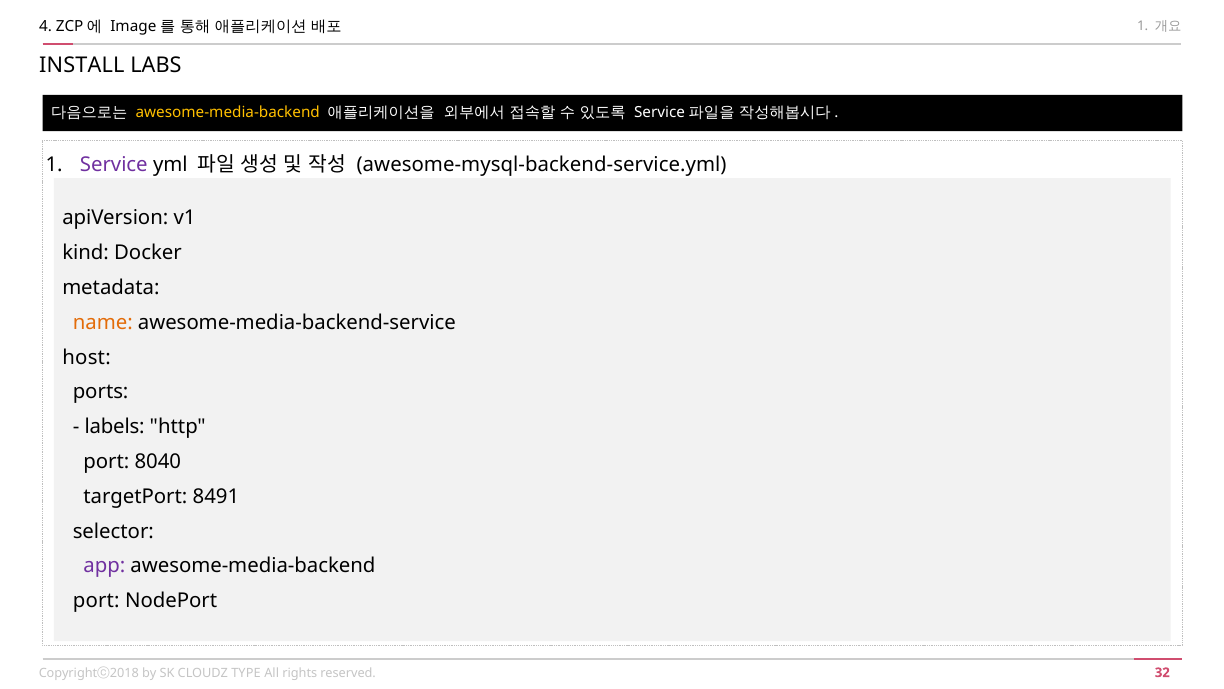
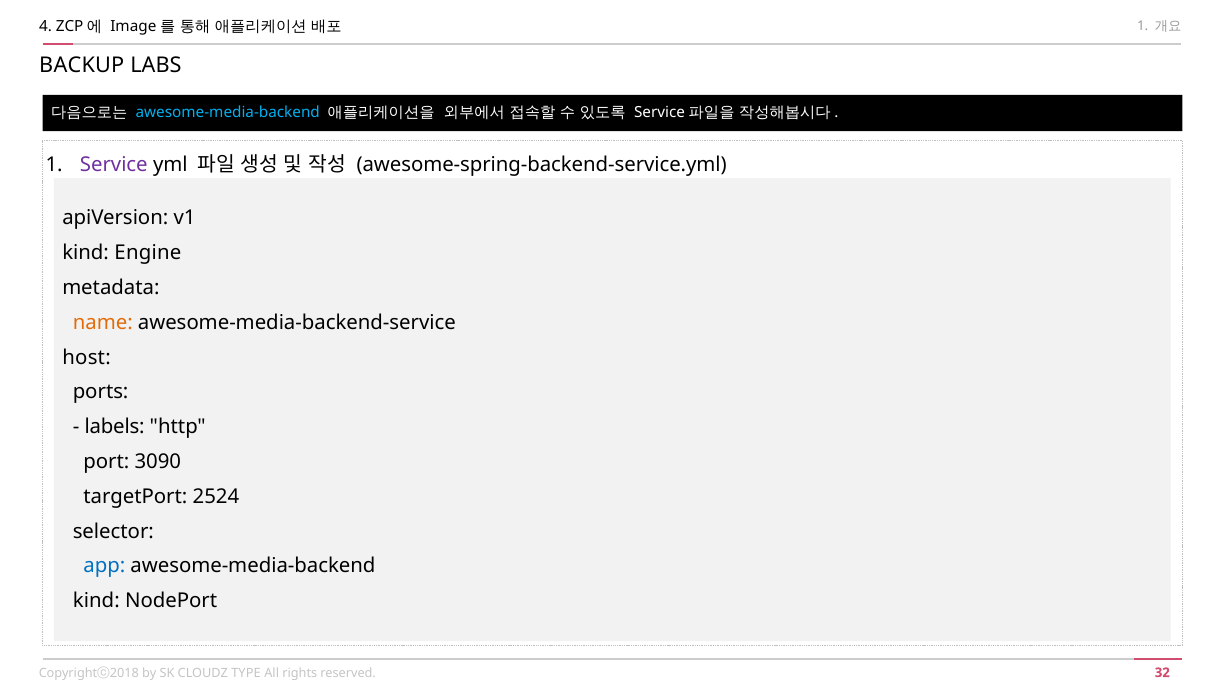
INSTALL: INSTALL -> BACKUP (82, 65)
awesome-media-backend colour: yellow -> light blue (228, 113)
awesome-mysql-backend-service.yml: awesome-mysql-backend-service.yml -> awesome-spring-backend-service.yml (542, 164)
Docker: Docker -> Engine (148, 253)
8040: 8040 -> 3090 (158, 461)
8491: 8491 -> 2524 (216, 496)
app colour: purple -> blue (104, 566)
port: port -> kind (96, 600)
